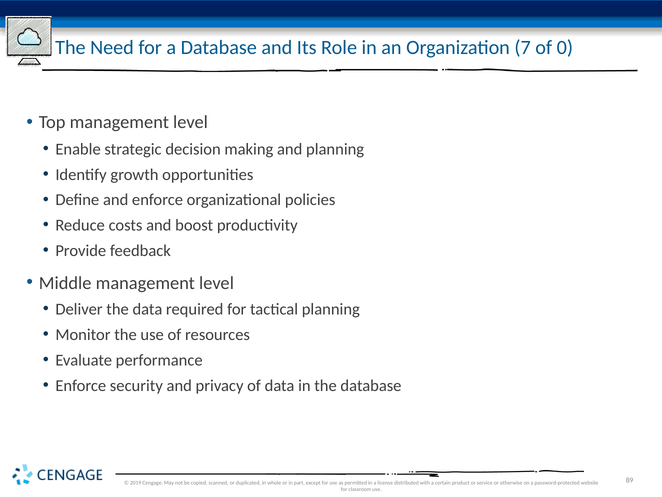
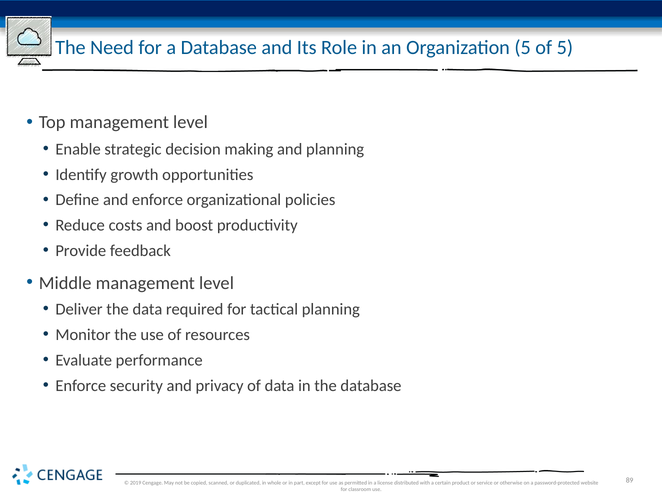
Organization 7: 7 -> 5 (523, 47)
of 0: 0 -> 5 (565, 47)
